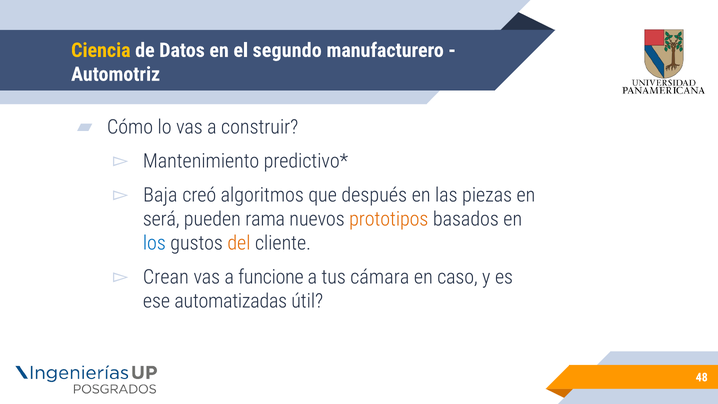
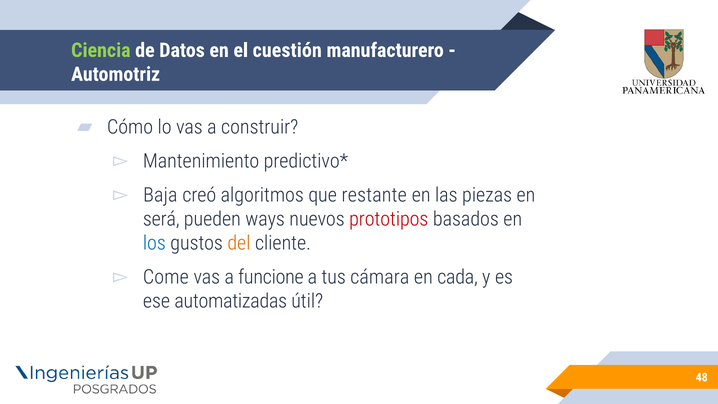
Ciencia colour: yellow -> light green (101, 50)
segundo: segundo -> cuestión (287, 50)
después: después -> restante (374, 195)
rama: rama -> ways (265, 219)
prototipos colour: orange -> red (389, 219)
Crean: Crean -> Come (166, 277)
caso: caso -> cada (458, 277)
